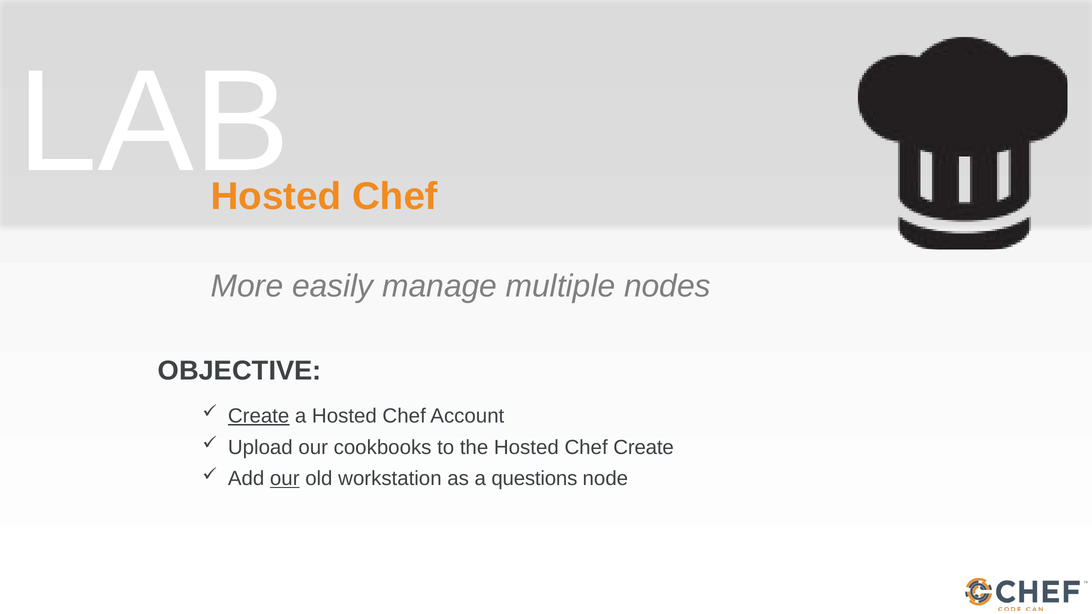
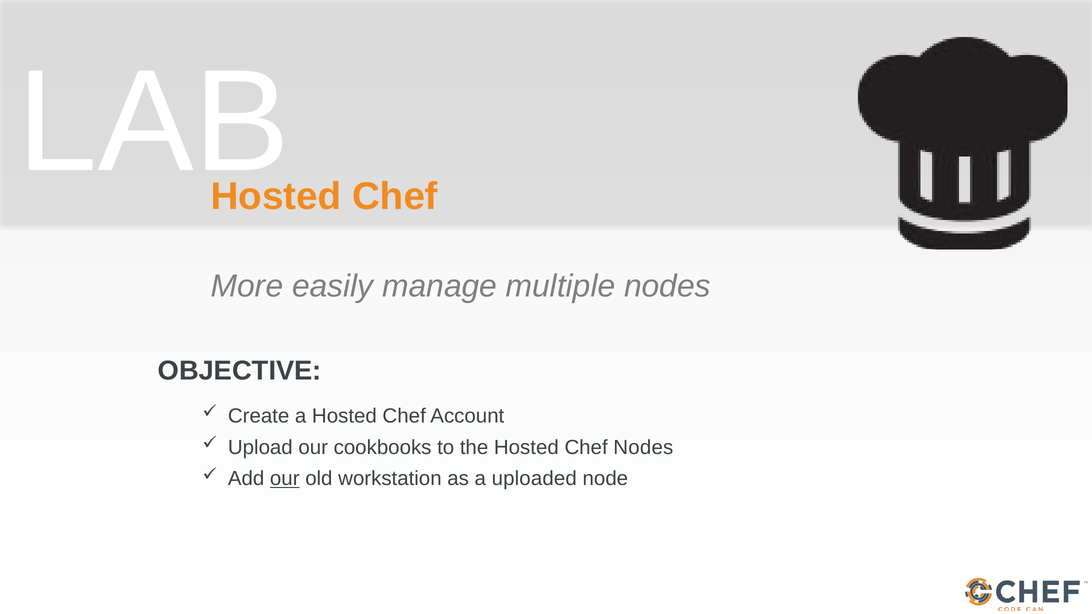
Create underline: present -> none (259, 416)
Chef Create: Create -> Nodes (643, 447)
questions: questions -> uploaded (534, 479)
